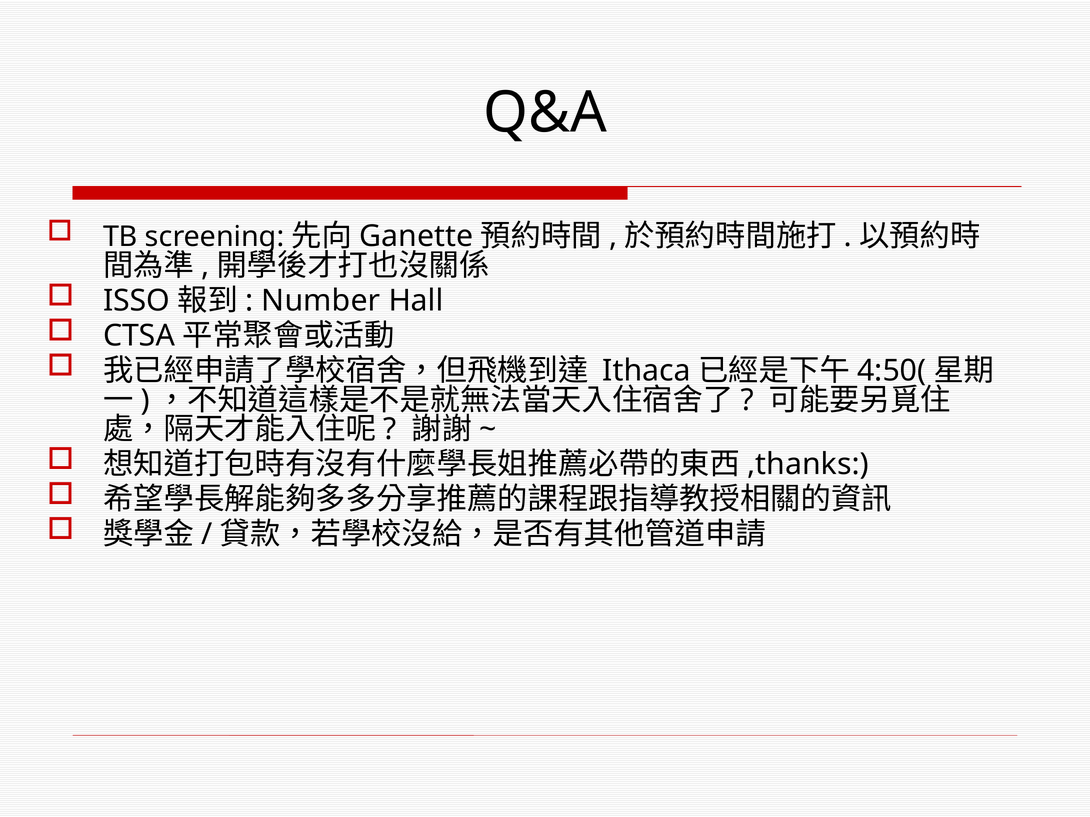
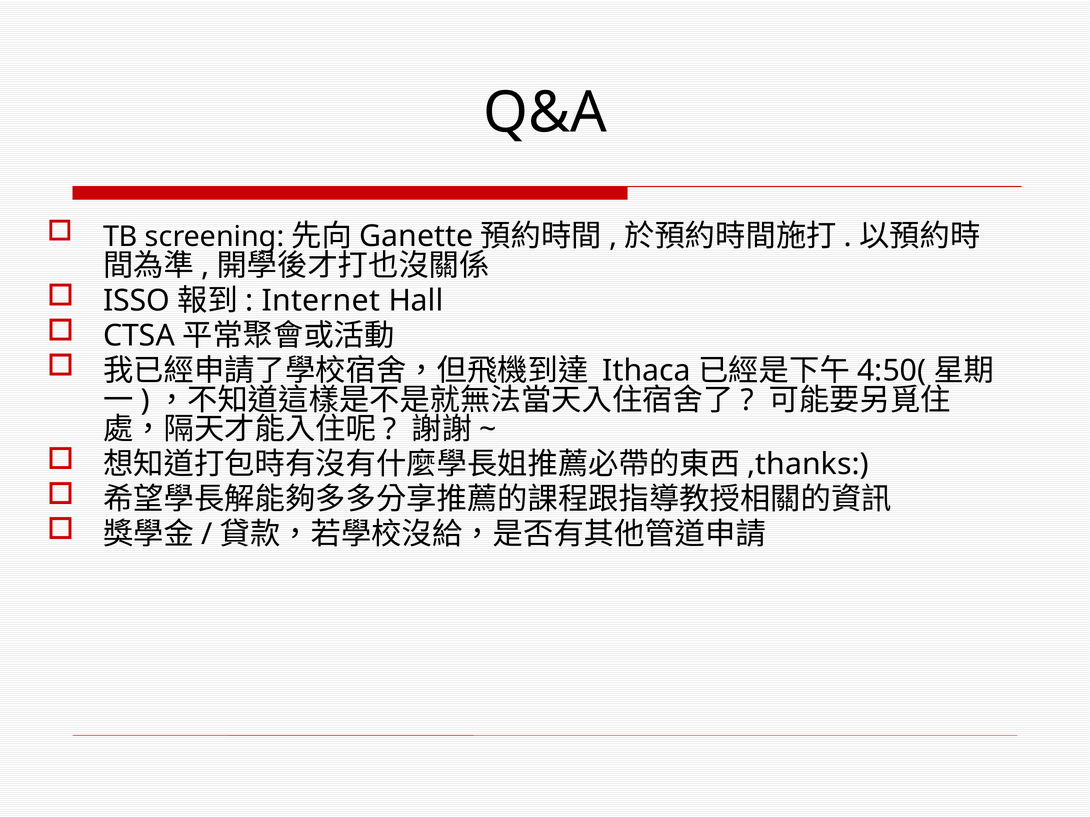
Number: Number -> Internet (321, 301)
